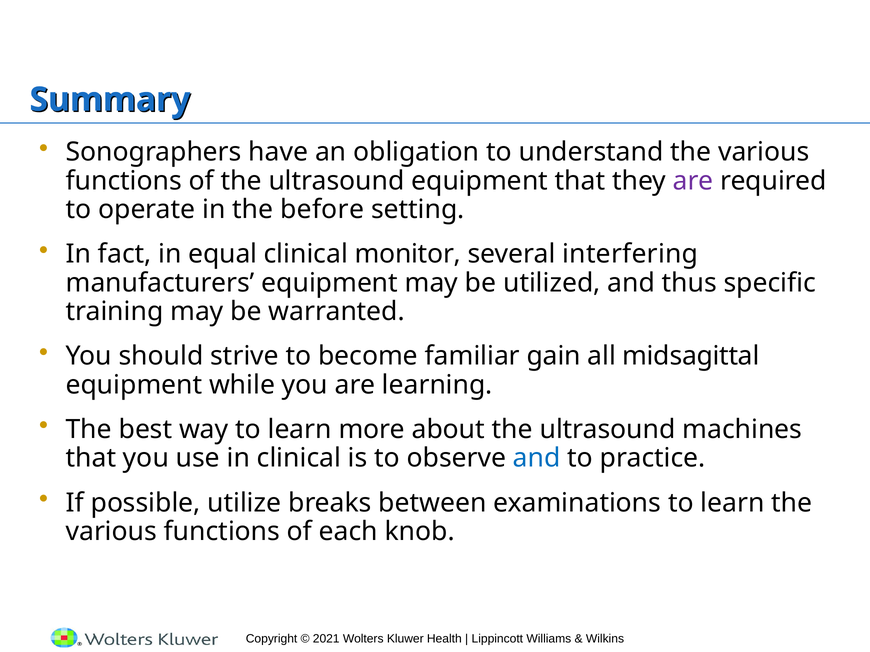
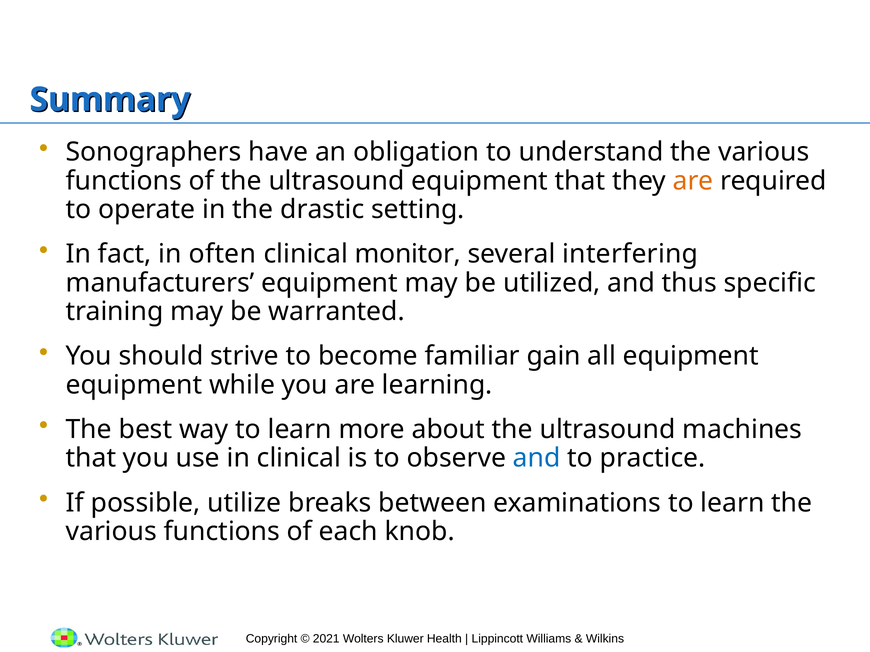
are colour: purple -> orange (693, 181)
before: before -> drastic (322, 210)
equal: equal -> often (223, 254)
all midsagittal: midsagittal -> equipment (691, 356)
